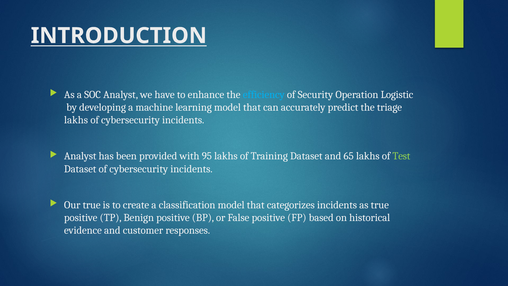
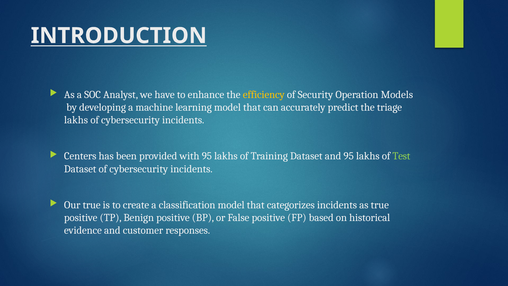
efficiency colour: light blue -> yellow (264, 95)
Logistic: Logistic -> Models (397, 95)
Analyst: Analyst -> Centers (80, 156)
and 65: 65 -> 95 (349, 156)
